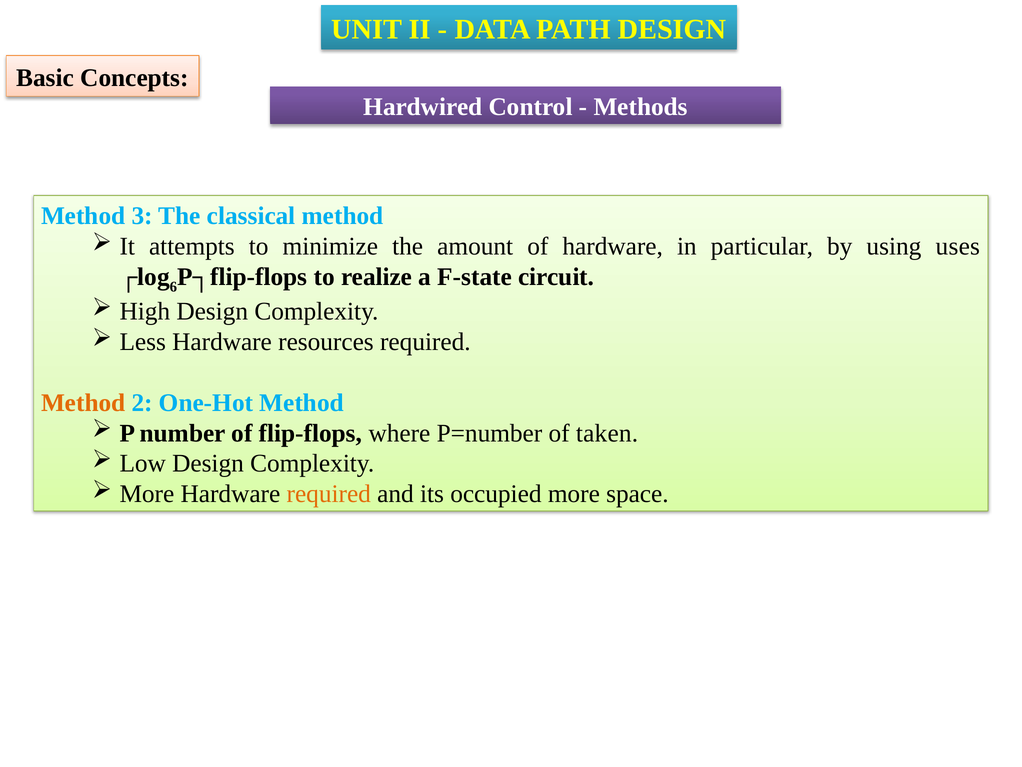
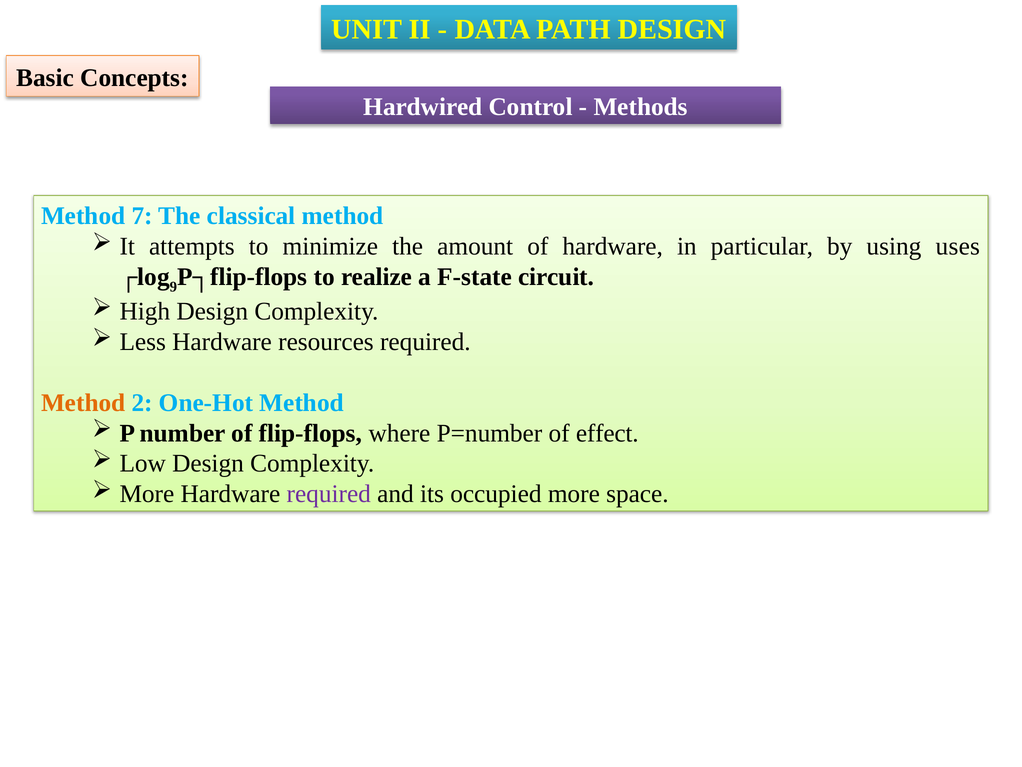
3: 3 -> 7 (142, 216)
6: 6 -> 9 (173, 286)
taken: taken -> effect (607, 433)
required colour: orange -> purple (329, 494)
